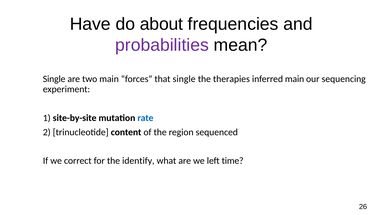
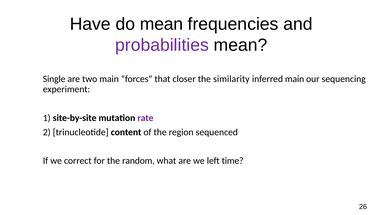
do about: about -> mean (162, 24)
that single: single -> closer (184, 79)
therapies: therapies -> similarity (231, 79)
rate colour: blue -> purple (145, 118)
identify: identify -> random (138, 161)
